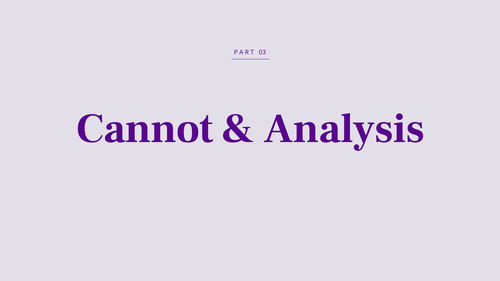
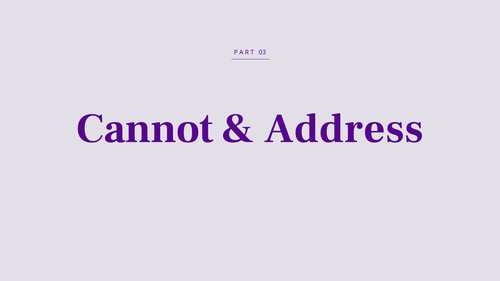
Analysis: Analysis -> Address (344, 128)
